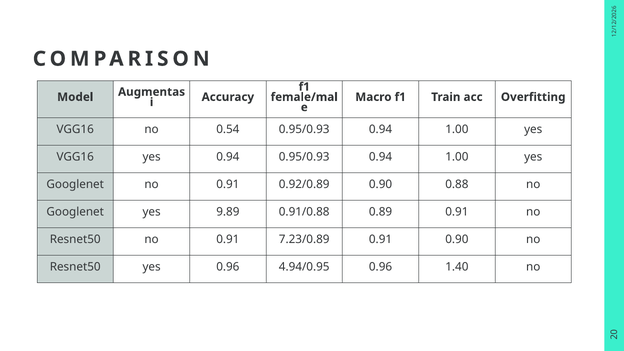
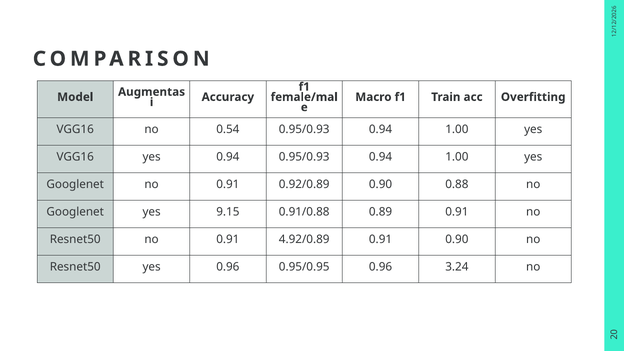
9.89: 9.89 -> 9.15 (228, 212)
7.23/0.89: 7.23/0.89 -> 4.92/0.89 (304, 239)
4.94/0.95: 4.94/0.95 -> 0.95/0.95 (304, 267)
1.40: 1.40 -> 3.24 (457, 267)
